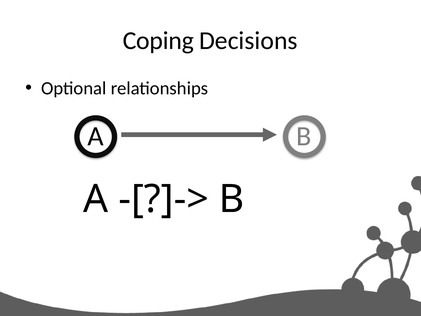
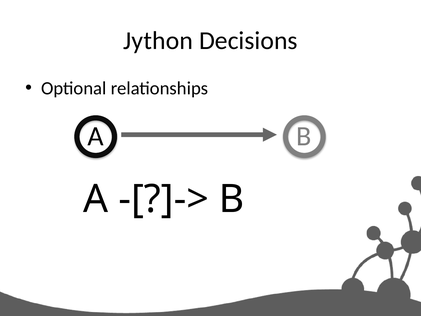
Coping: Coping -> Jython (158, 41)
